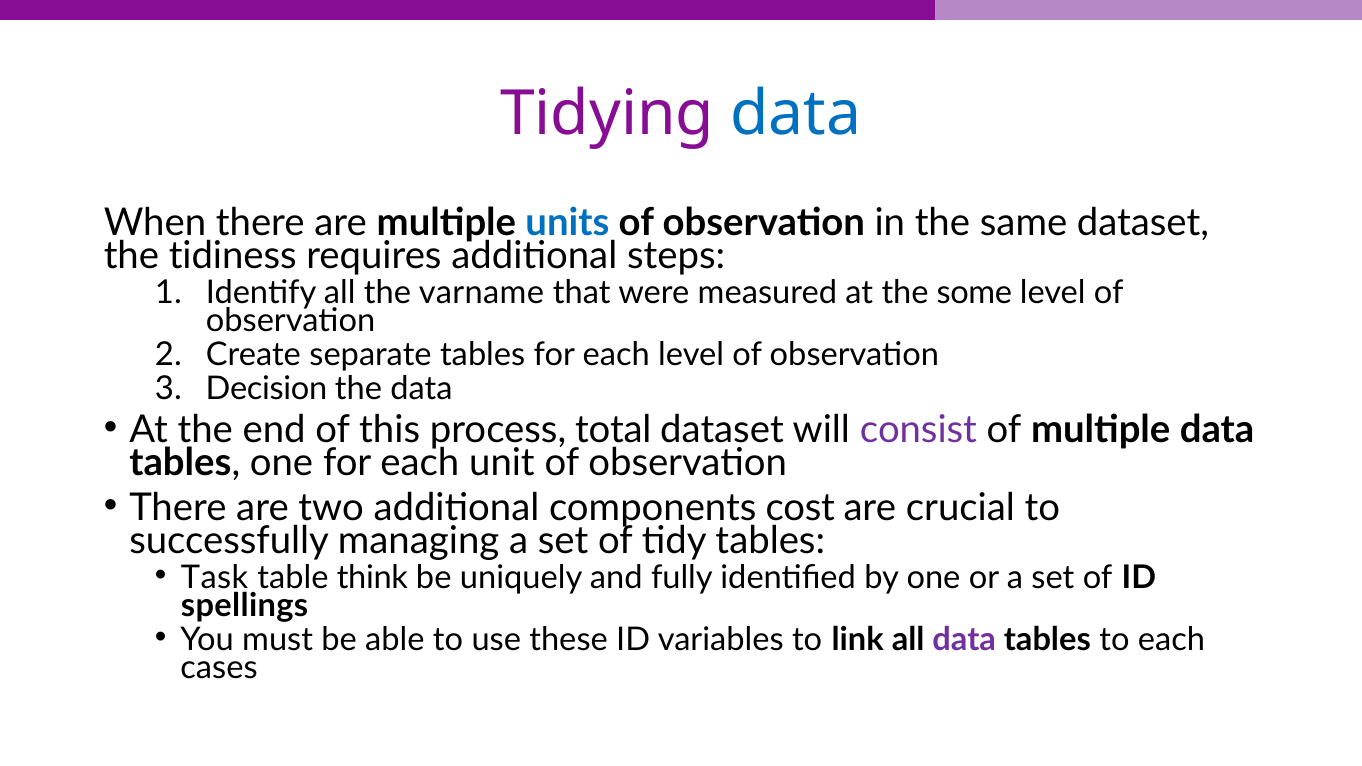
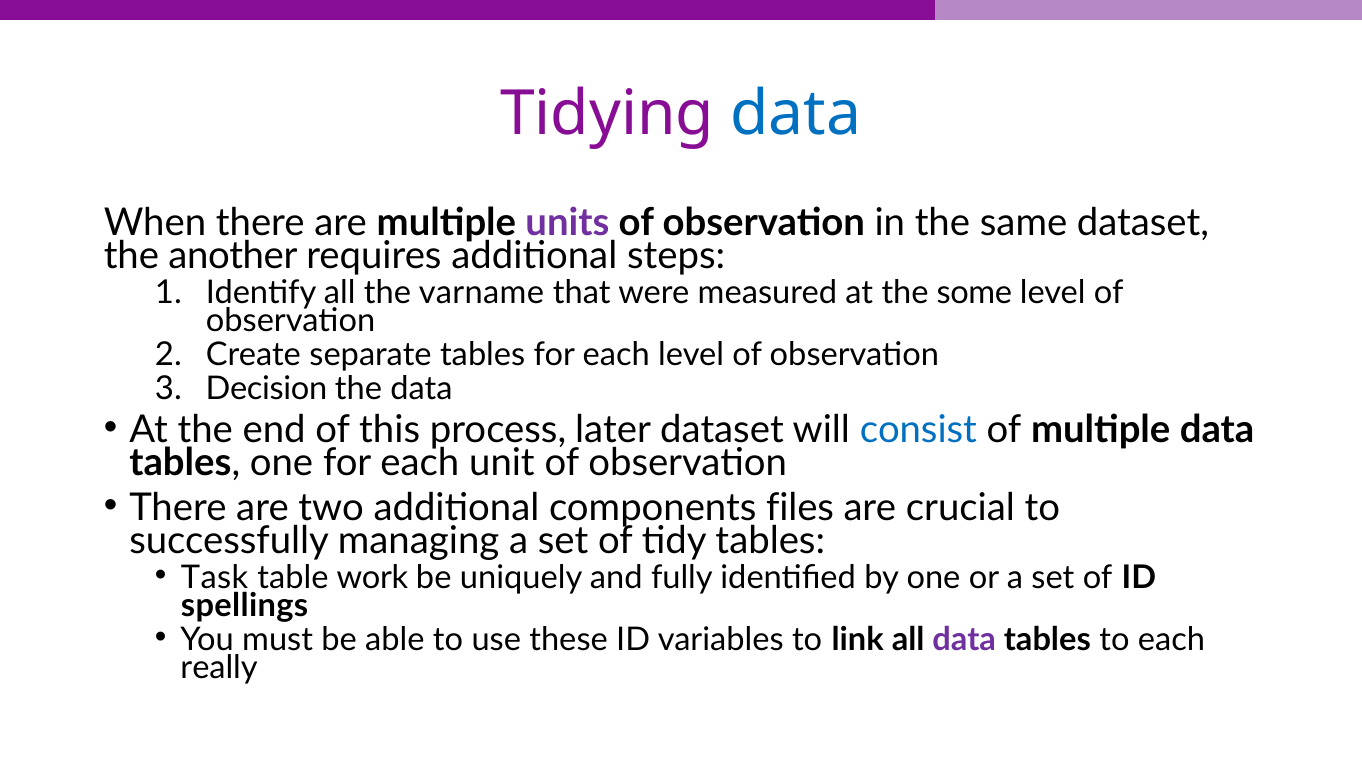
units colour: blue -> purple (568, 223)
tidiness: tidiness -> another (233, 256)
total: total -> later (613, 430)
consist colour: purple -> blue (918, 430)
cost: cost -> files (800, 508)
think: think -> work (372, 578)
cases: cases -> really (219, 668)
